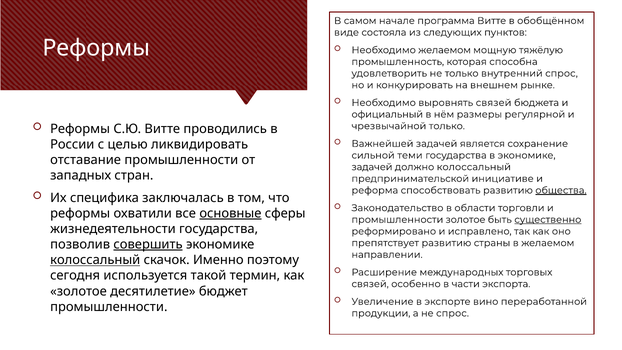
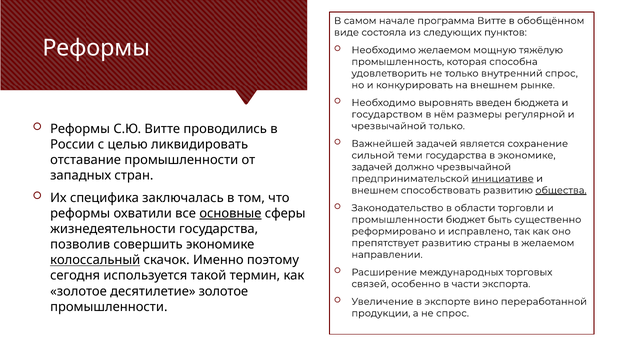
выровнять связей: связей -> введен (494, 103)
официальный: официальный -> государством (387, 114)
должно колоссальный: колоссальный -> чрезвычайной (474, 167)
инициативе underline: none -> present (503, 179)
реформа: реформа -> внешнем (375, 190)
промышленности золотое: золотое -> бюджет (466, 220)
существенно underline: present -> none (548, 220)
совершить underline: present -> none (148, 244)
десятилетие бюджет: бюджет -> золотое (223, 291)
